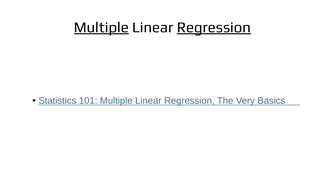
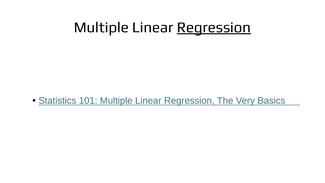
Multiple underline: present -> none (101, 27)
